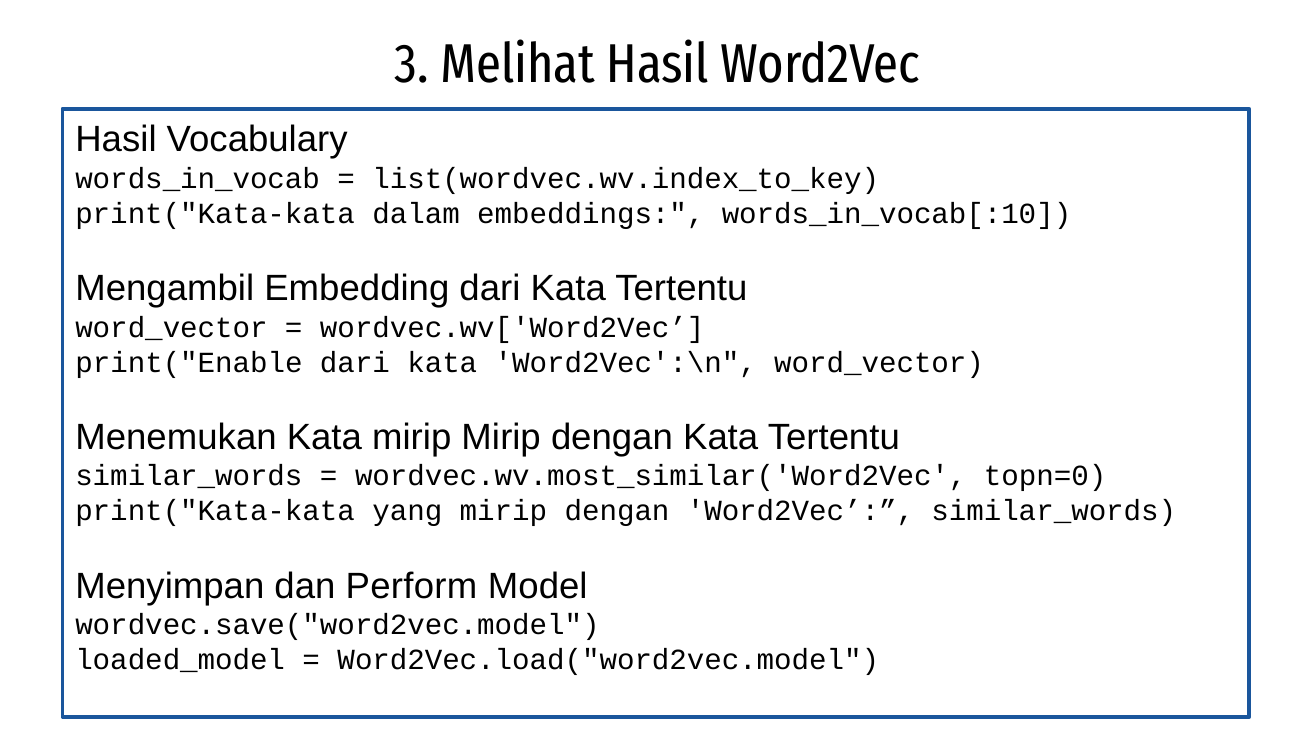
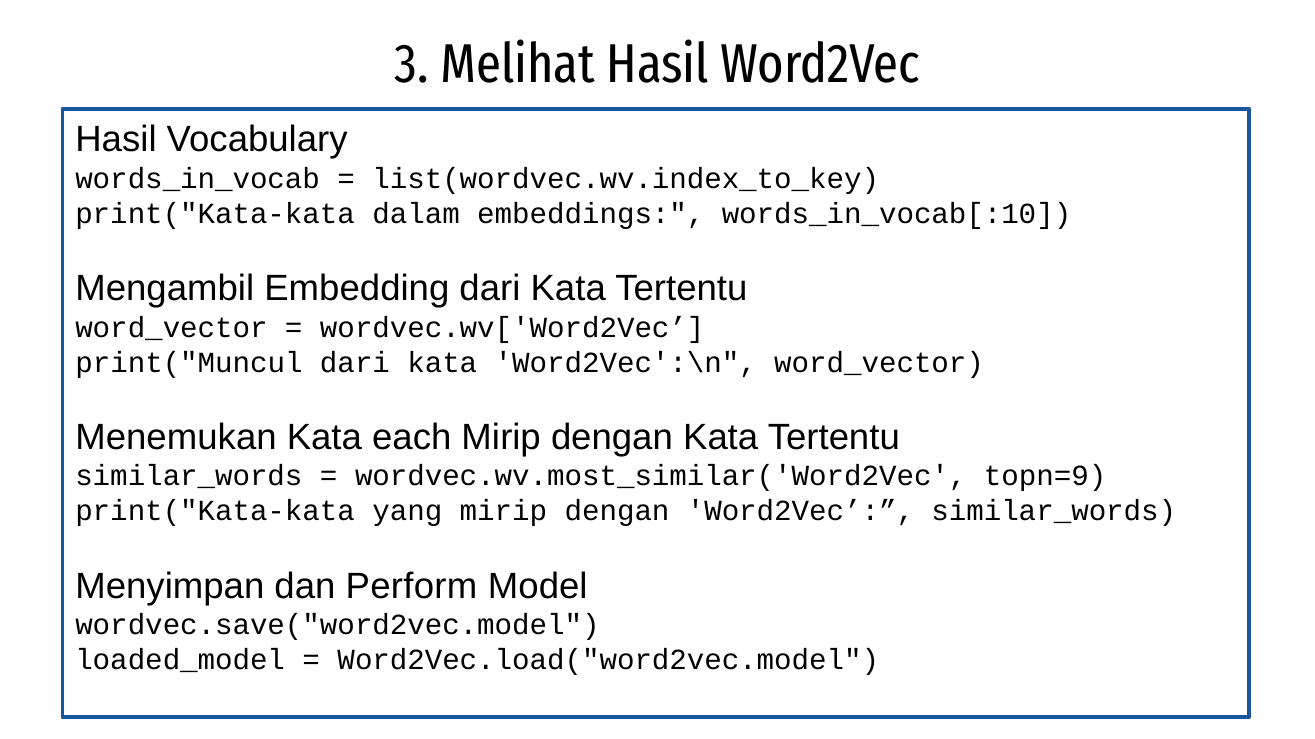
print("Enable: print("Enable -> print("Muncul (189, 363)
Kata mirip: mirip -> each (412, 438)
topn=0: topn=0 -> topn=9 (1045, 477)
